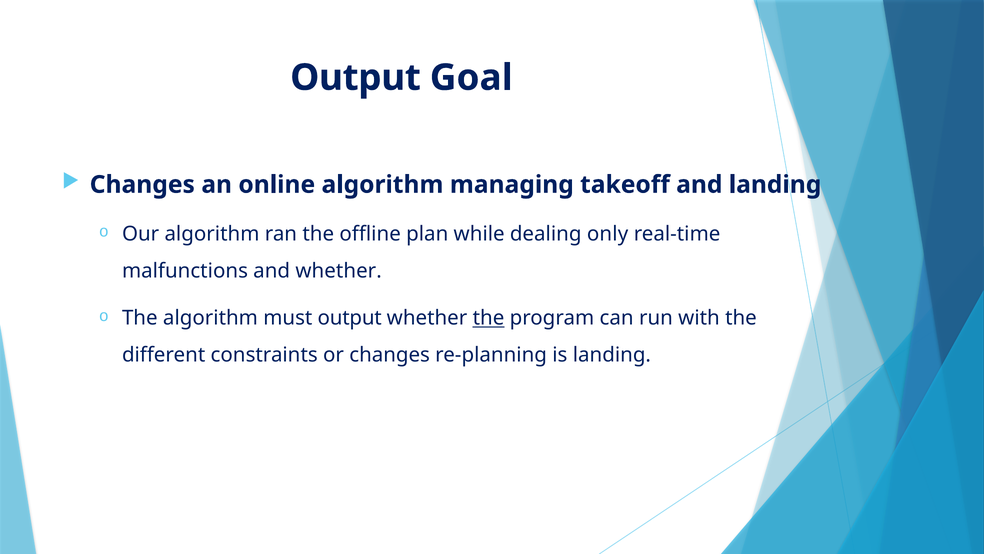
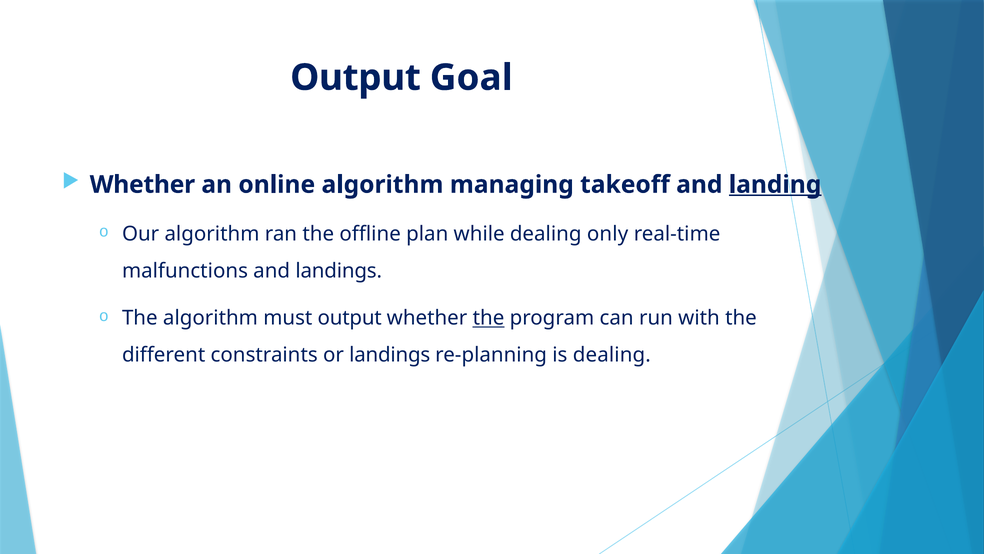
Changes: Changes -> Whether (142, 184)
landing underline: none -> present (775, 184)
and whether: whether -> landings (339, 271)
or changes: changes -> landings (390, 355)
is landing: landing -> dealing (612, 355)
